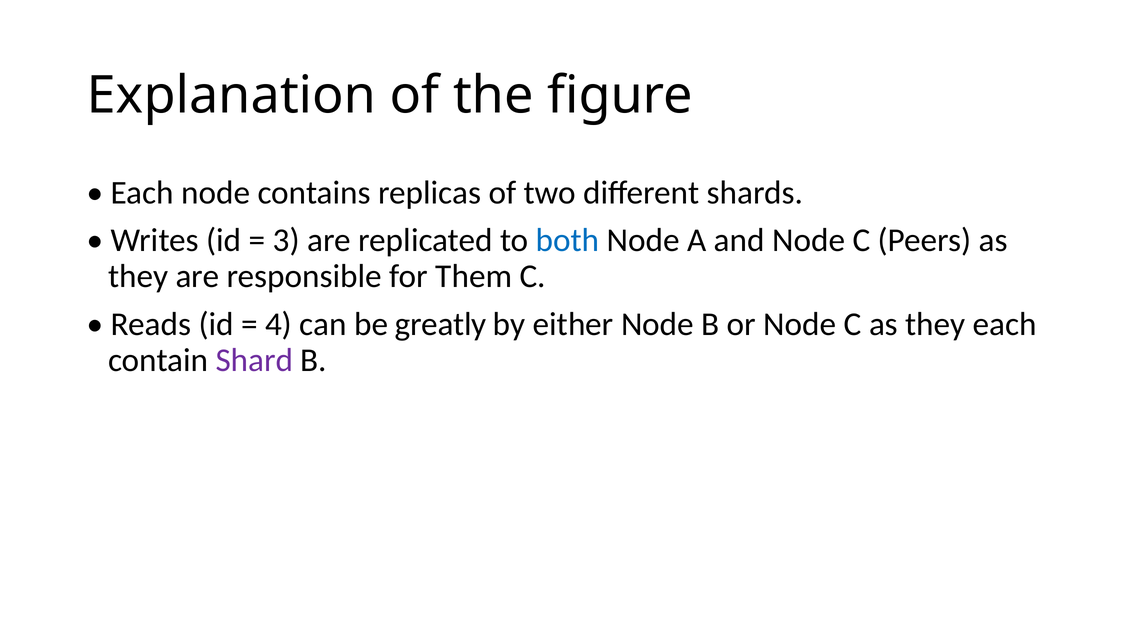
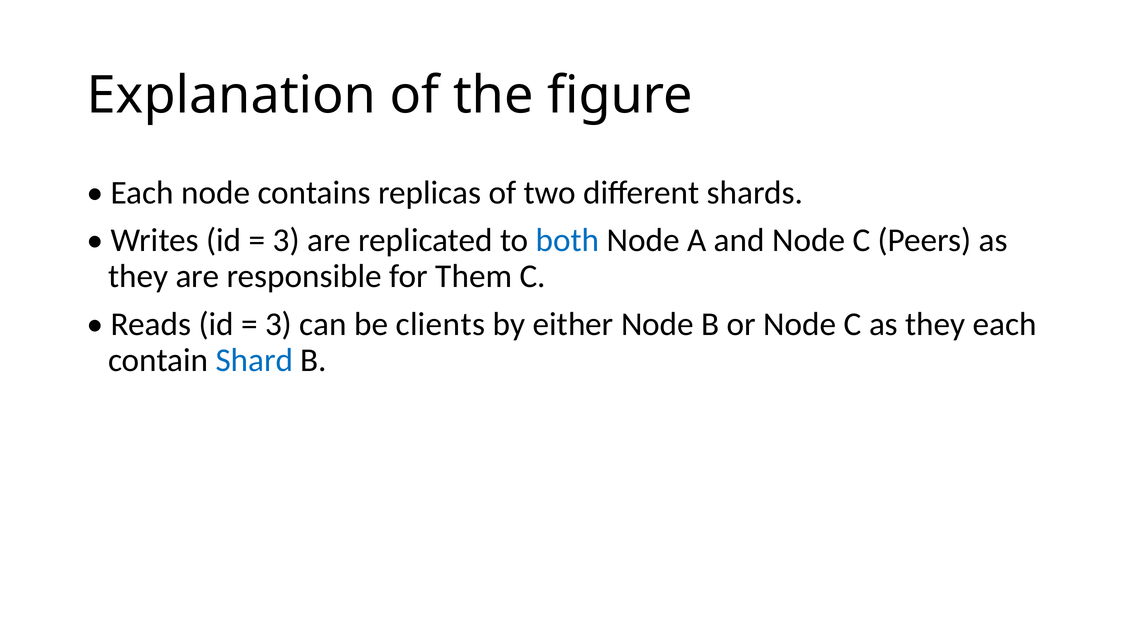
4: 4 -> 3 (279, 324)
greatly: greatly -> clients (440, 324)
Shard colour: purple -> blue (254, 360)
